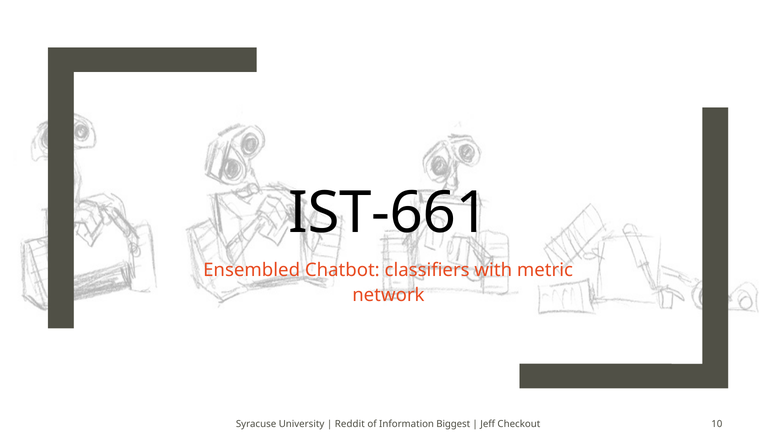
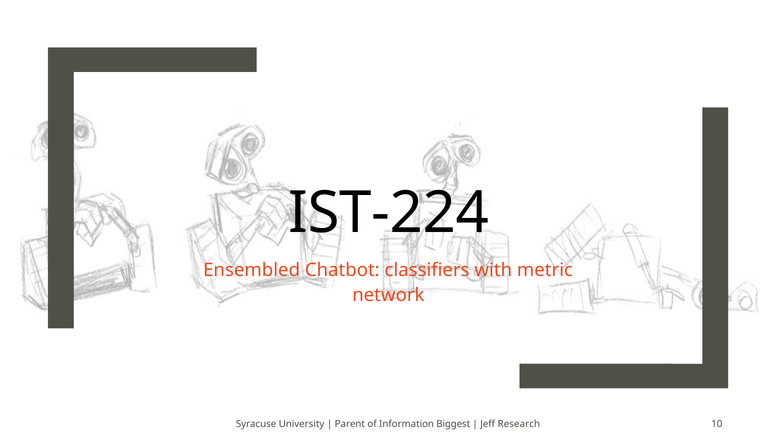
IST-661: IST-661 -> IST-224 (389, 213)
Reddit: Reddit -> Parent (350, 424)
Checkout: Checkout -> Research (519, 424)
